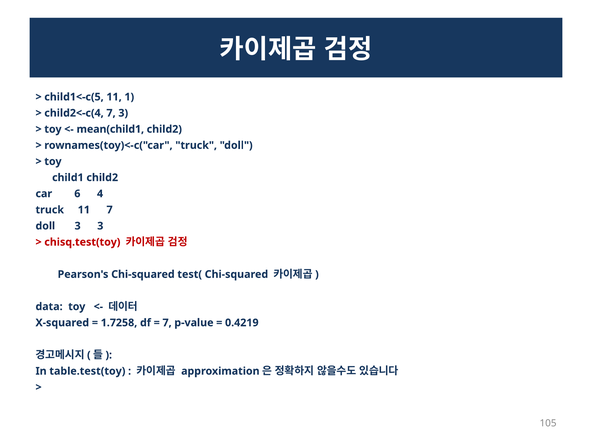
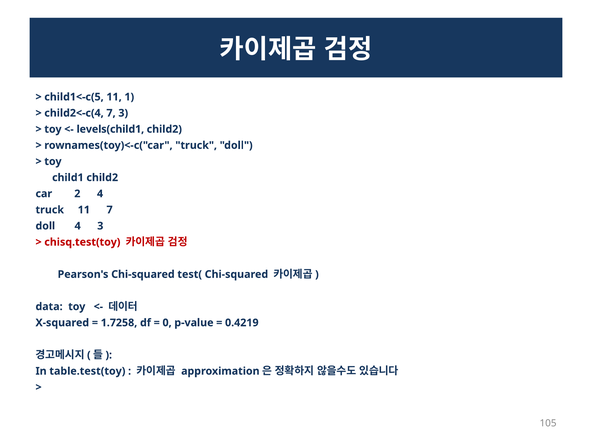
mean(child1: mean(child1 -> levels(child1 (110, 129)
6: 6 -> 2 (77, 194)
doll 3: 3 -> 4 (78, 226)
7: 7 -> 0 (167, 323)
